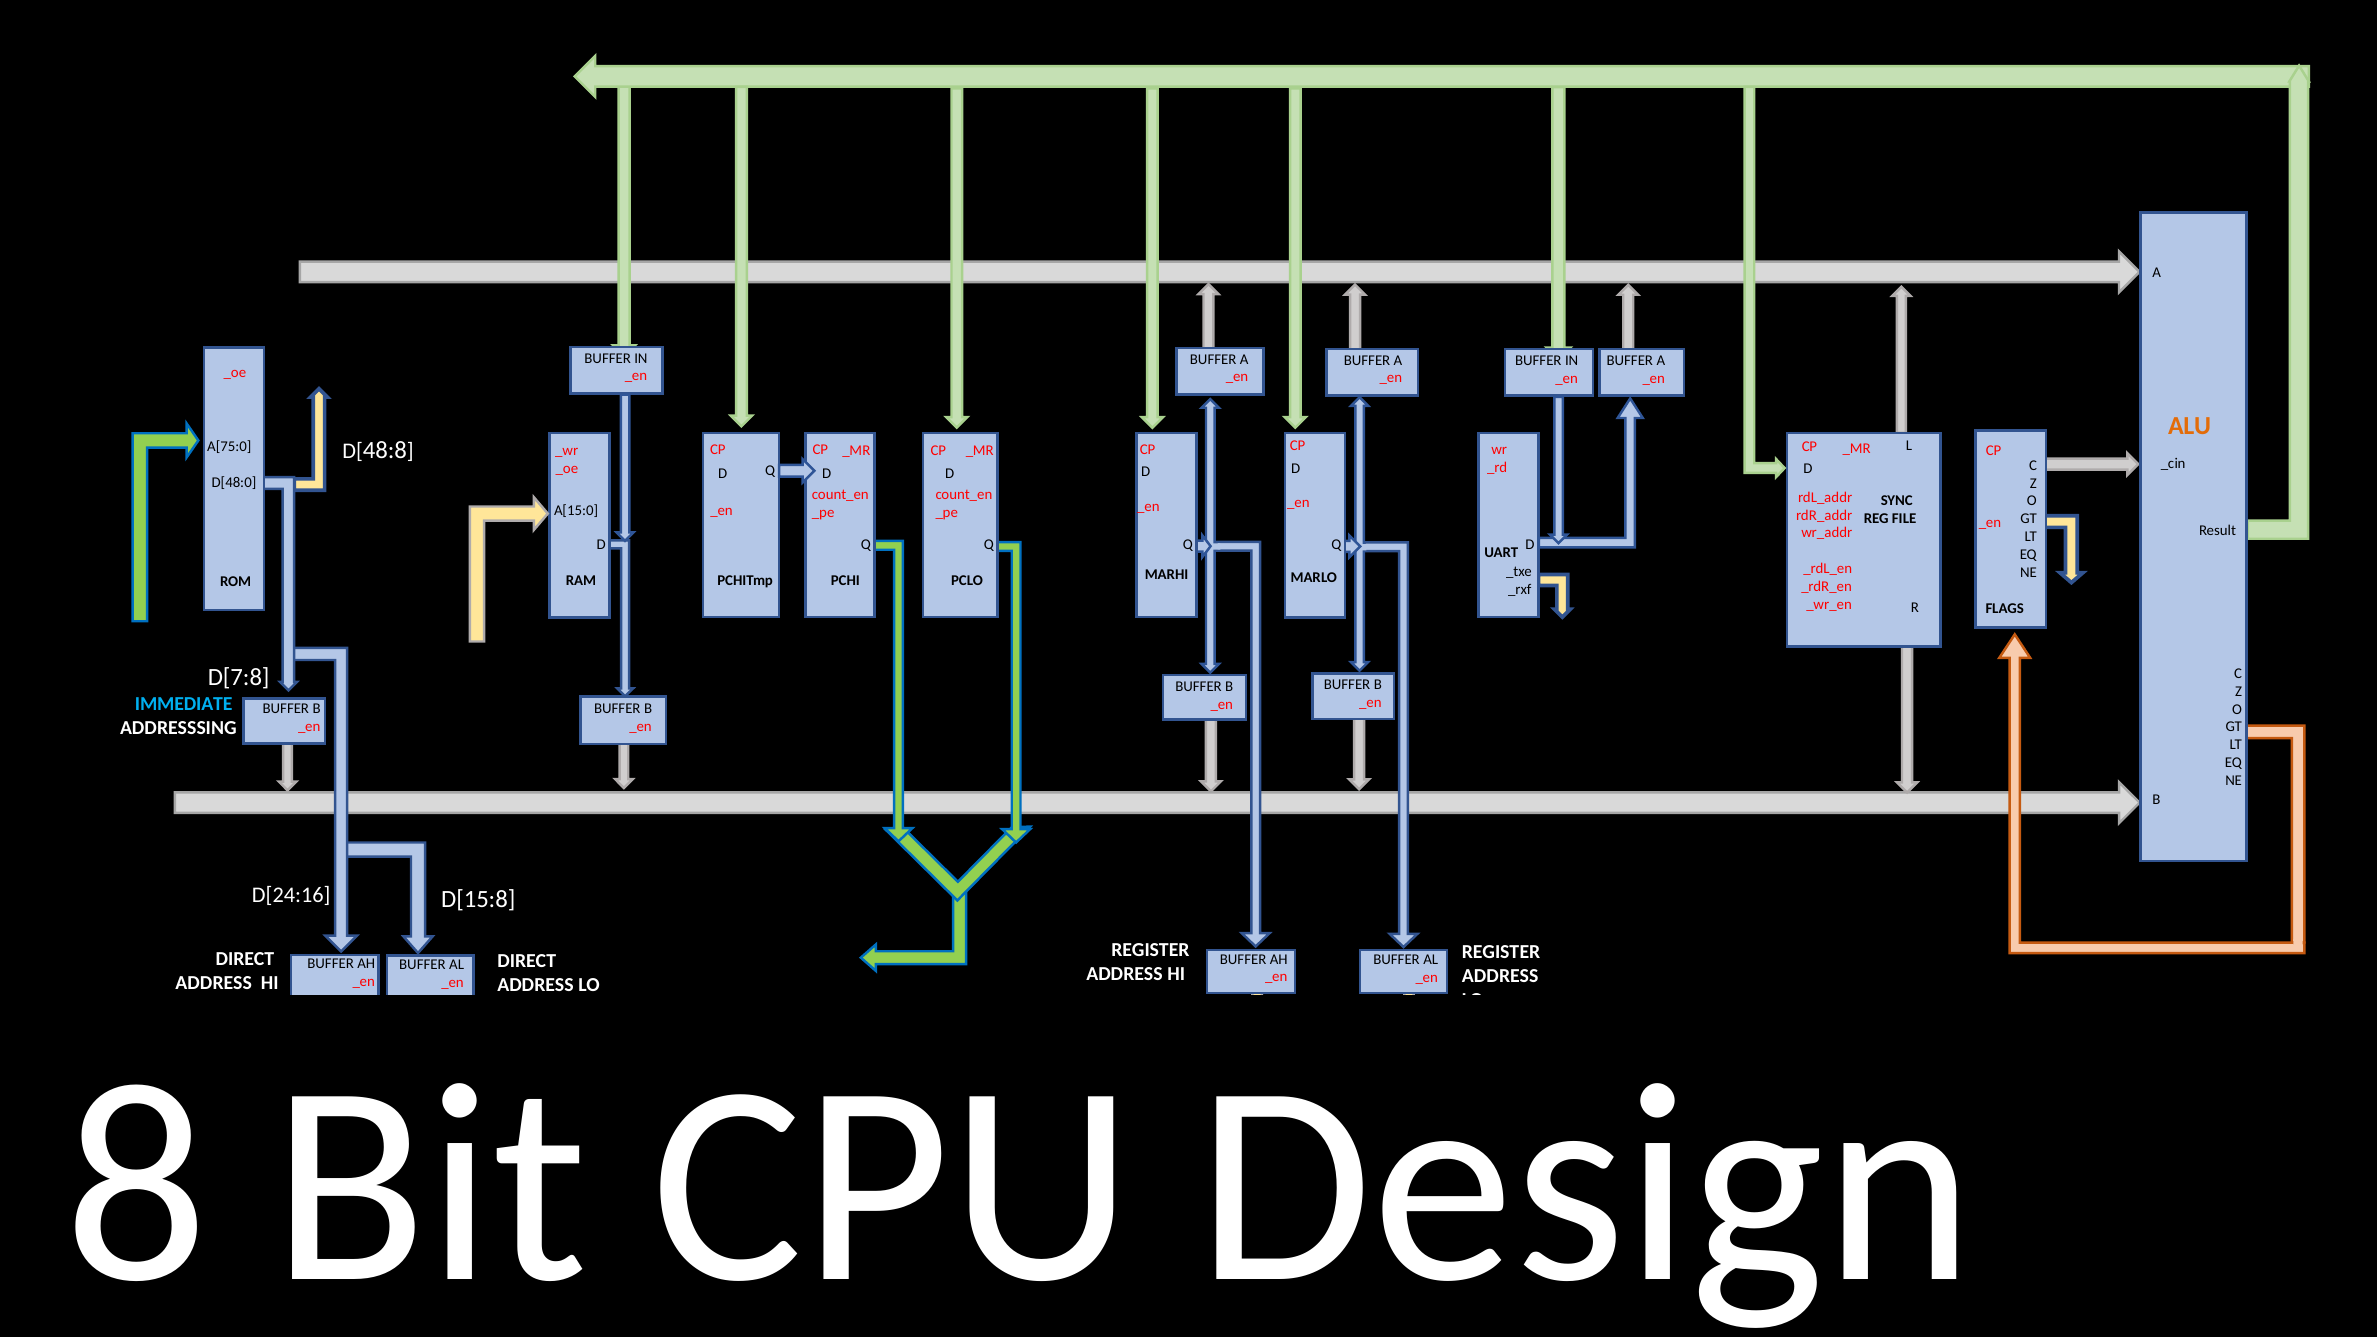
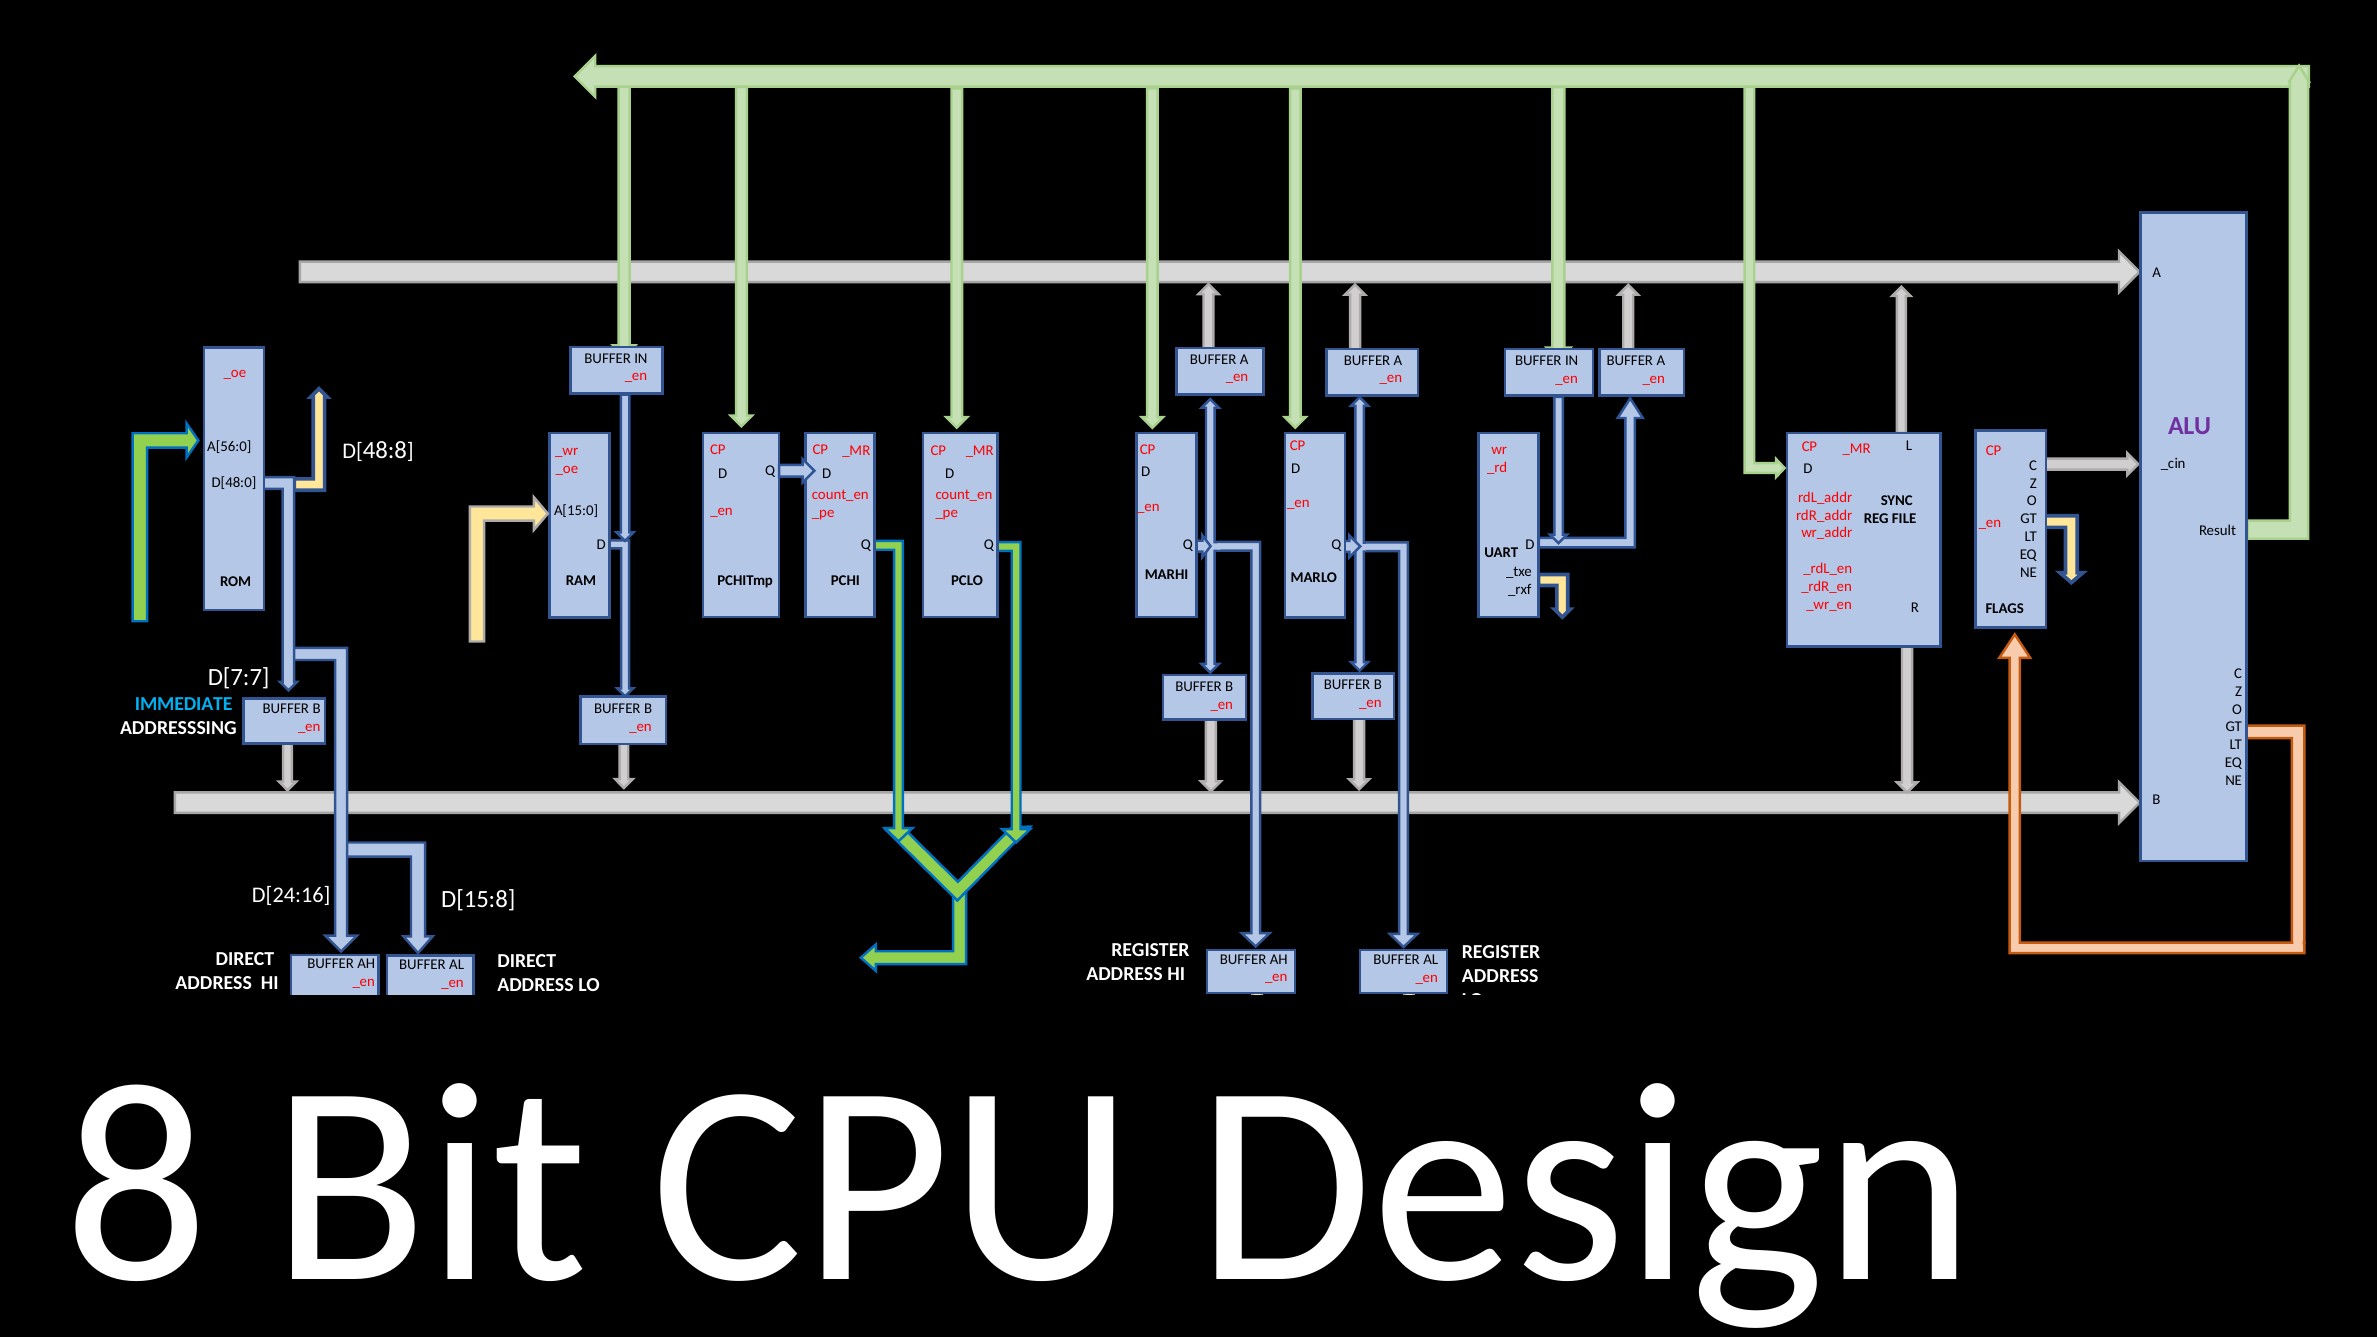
ALU colour: orange -> purple (2190, 426)
A[75:0: A[75:0 -> A[56:0 (229, 447)
D[7:8: D[7:8 -> D[7:7 (239, 678)
